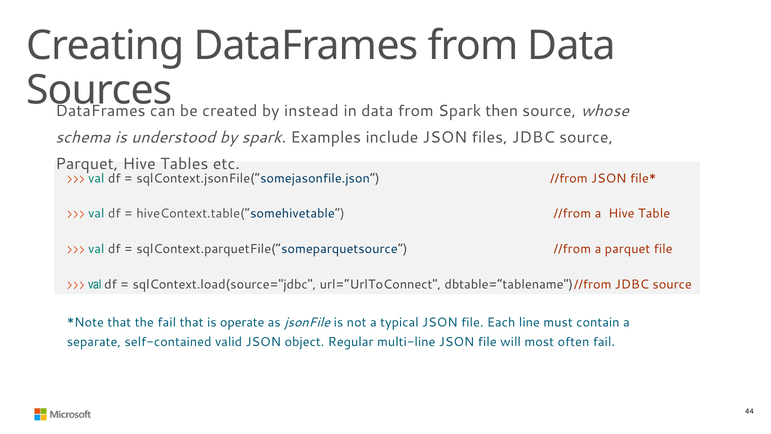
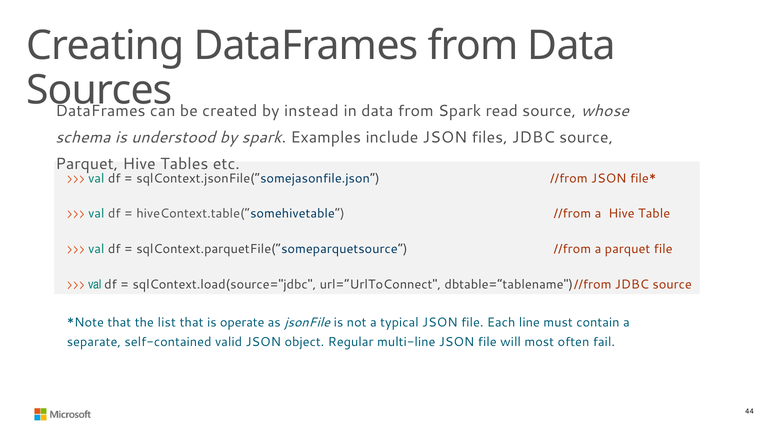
then: then -> read (502, 111)
the fail: fail -> list (167, 322)
